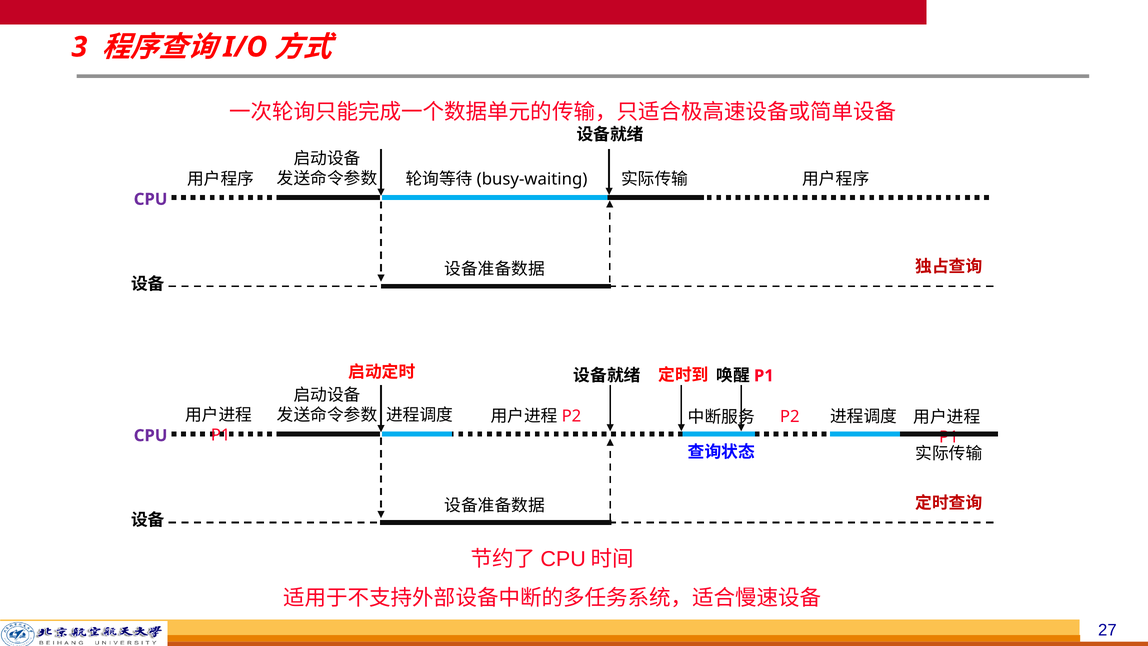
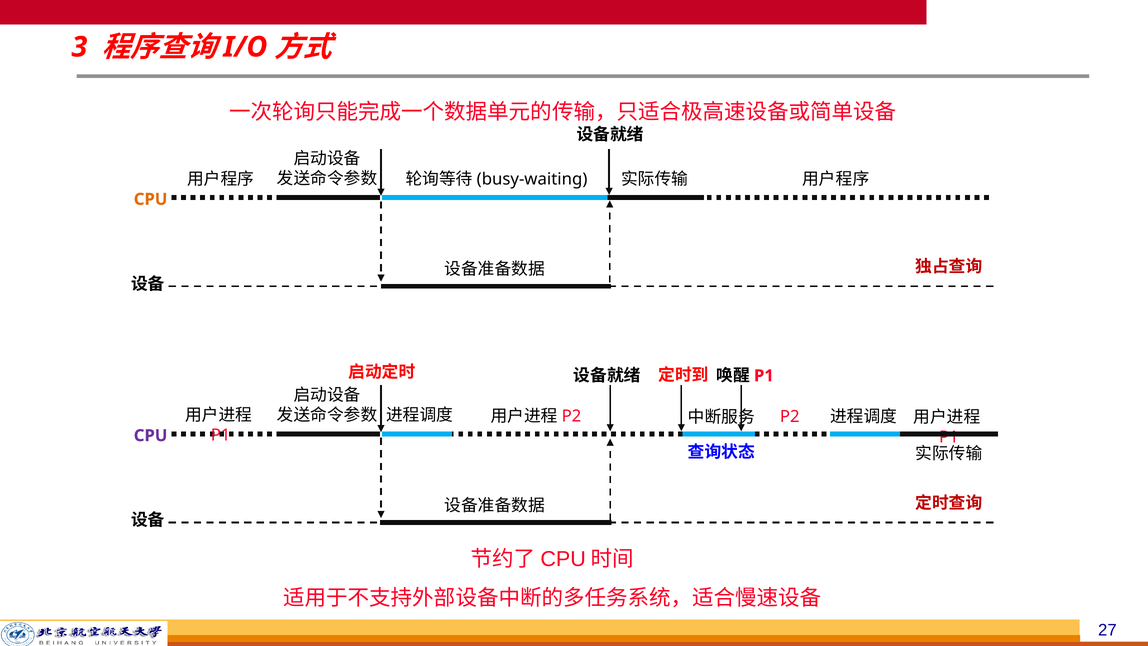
CPU colour: purple -> orange (151, 199)
